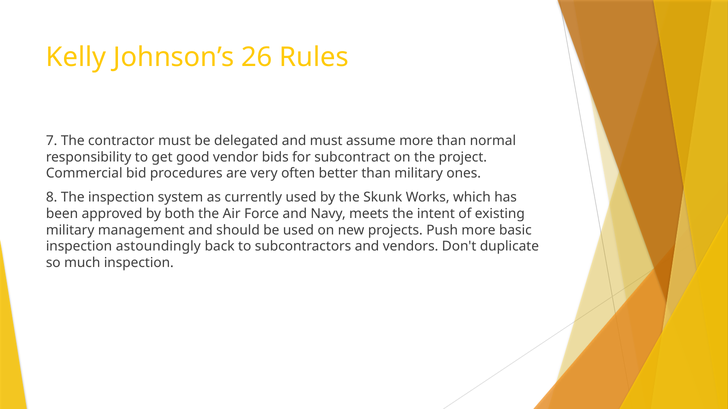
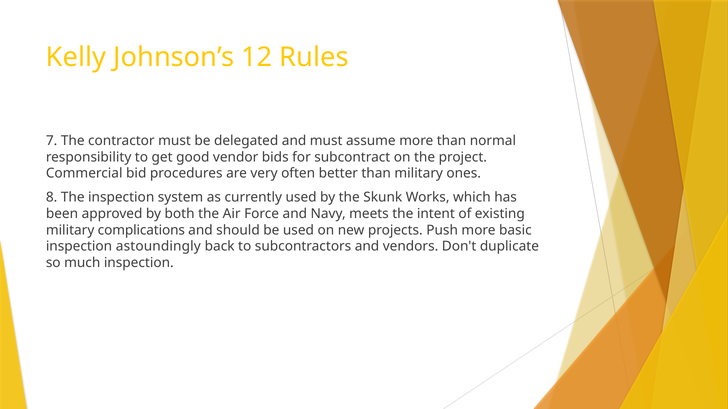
26: 26 -> 12 (257, 57)
management: management -> complications (141, 230)
